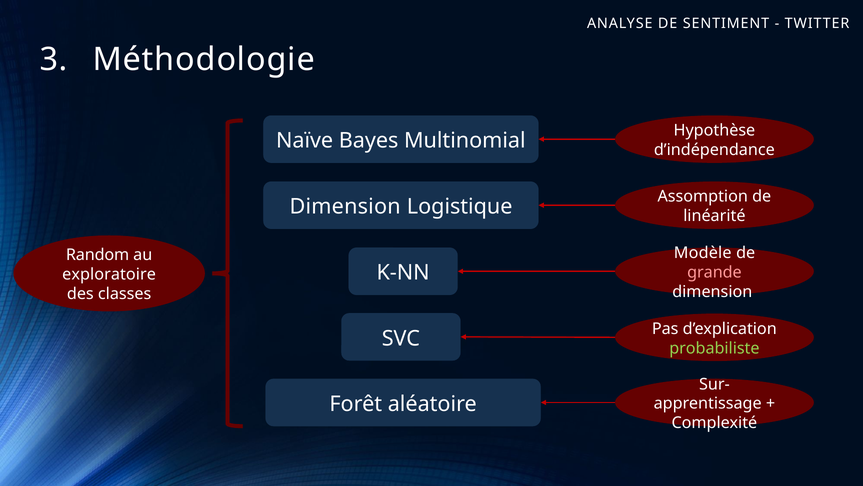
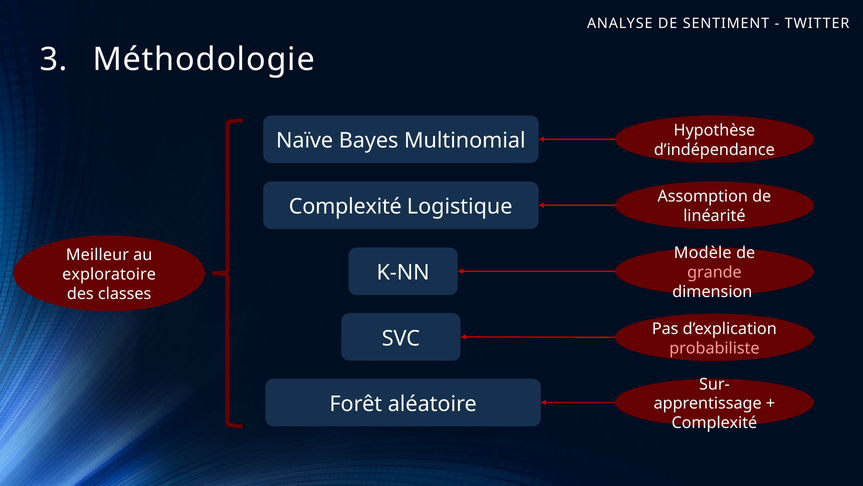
Dimension: Dimension -> Complexité (345, 207)
Random: Random -> Meilleur (97, 255)
probabiliste colour: light green -> pink (714, 348)
